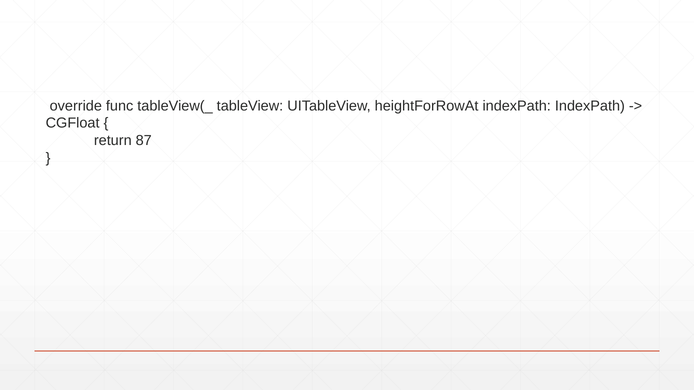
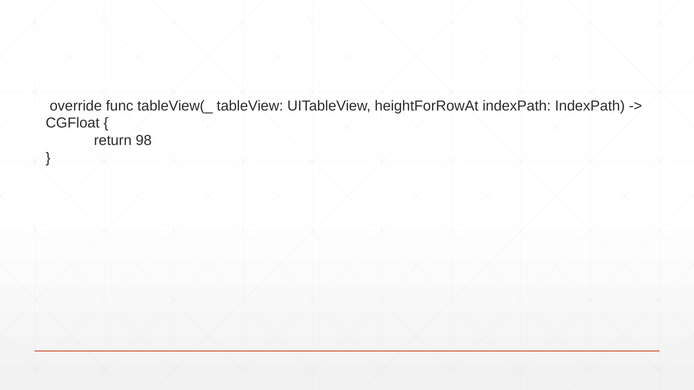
87: 87 -> 98 (144, 141)
